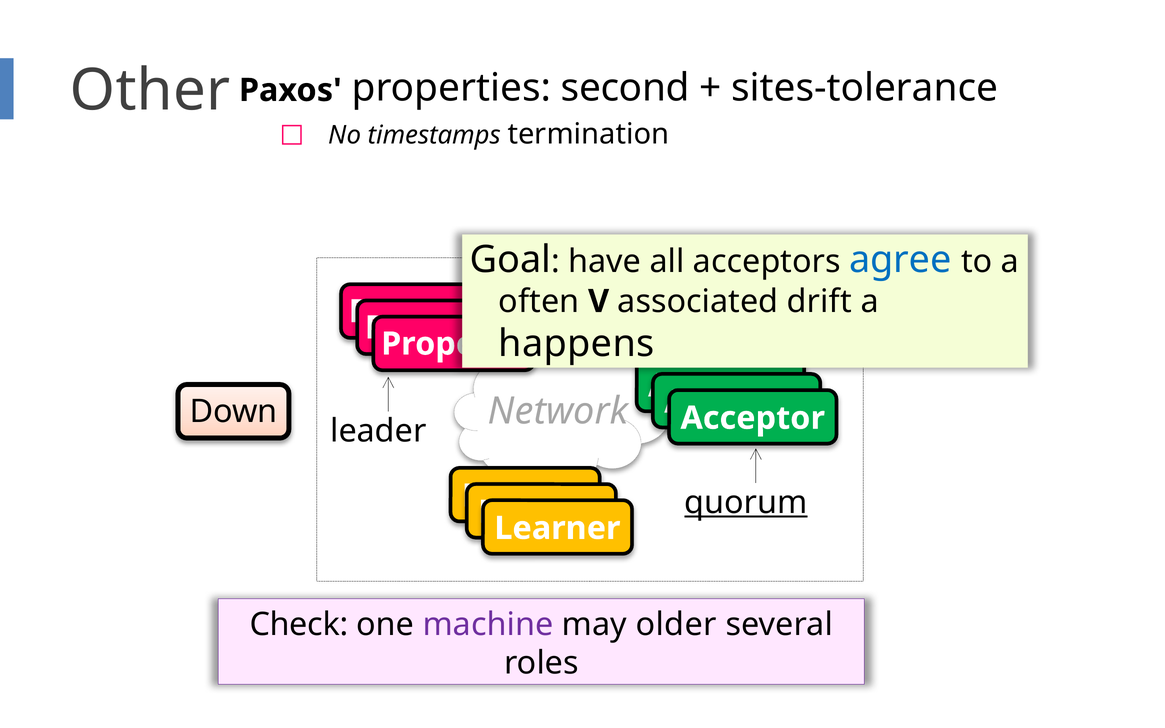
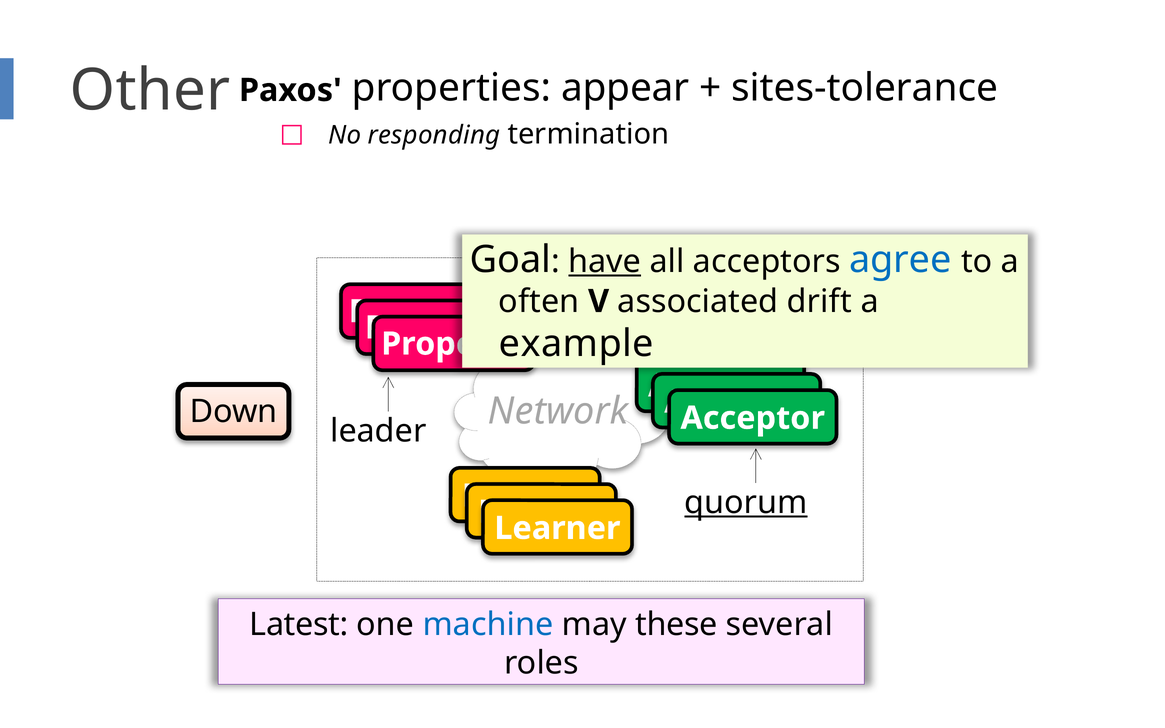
second: second -> appear (625, 88)
timestamps: timestamps -> responding (434, 135)
have underline: none -> present (605, 262)
happens: happens -> example (576, 344)
Check: Check -> Latest (299, 624)
machine colour: purple -> blue (488, 624)
older: older -> these (677, 624)
